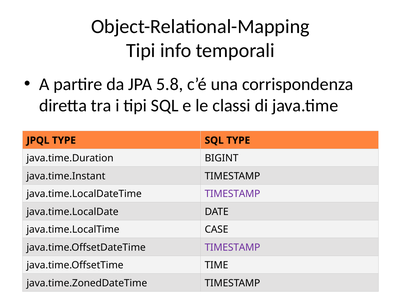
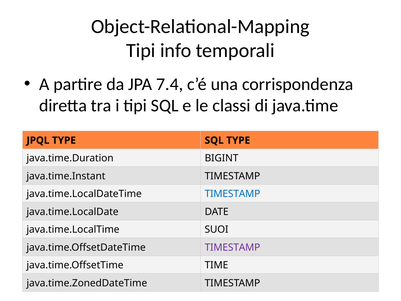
5.8: 5.8 -> 7.4 (170, 84)
TIMESTAMP colour: purple -> blue (232, 194)
CASE: CASE -> SUOI (217, 229)
